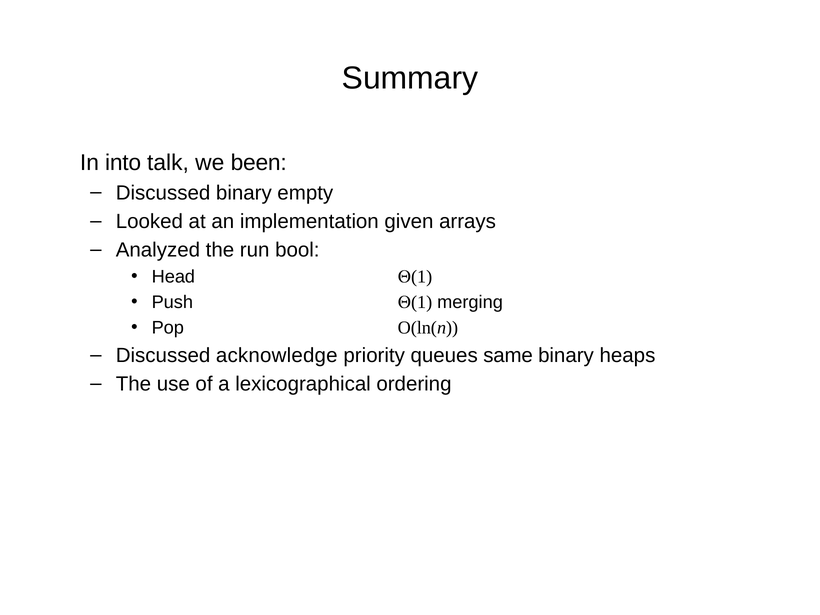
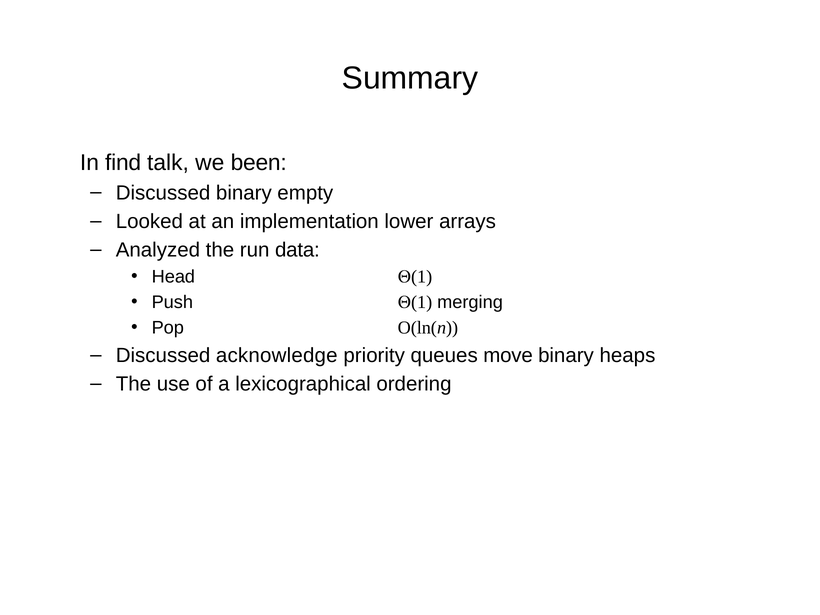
into: into -> find (123, 163)
given: given -> lower (409, 221)
bool: bool -> data (297, 250)
same: same -> move (508, 355)
